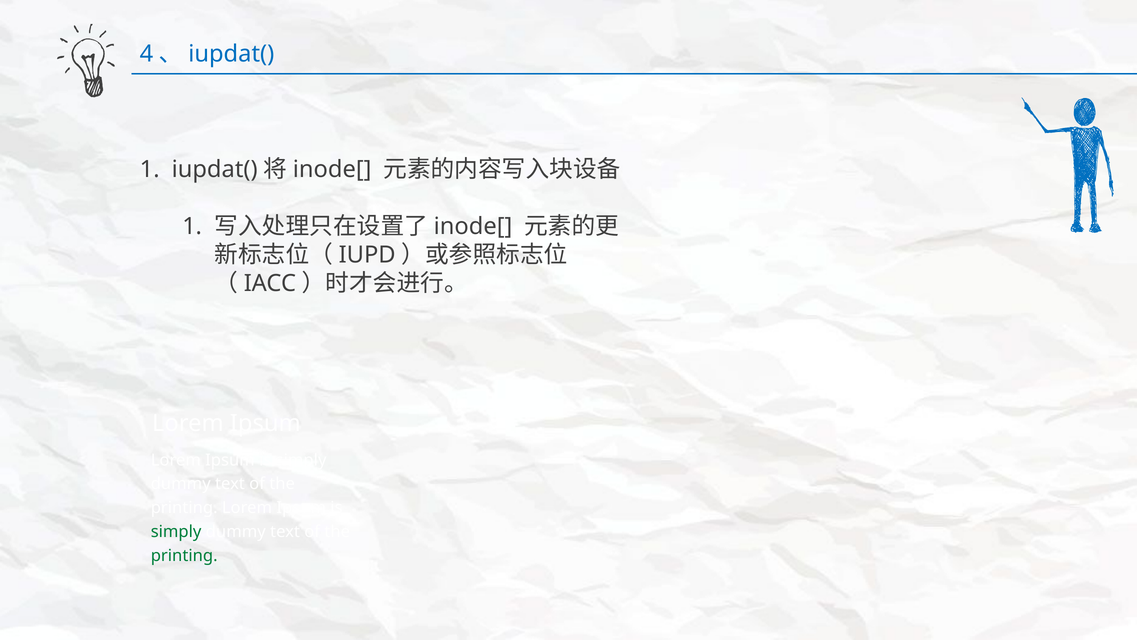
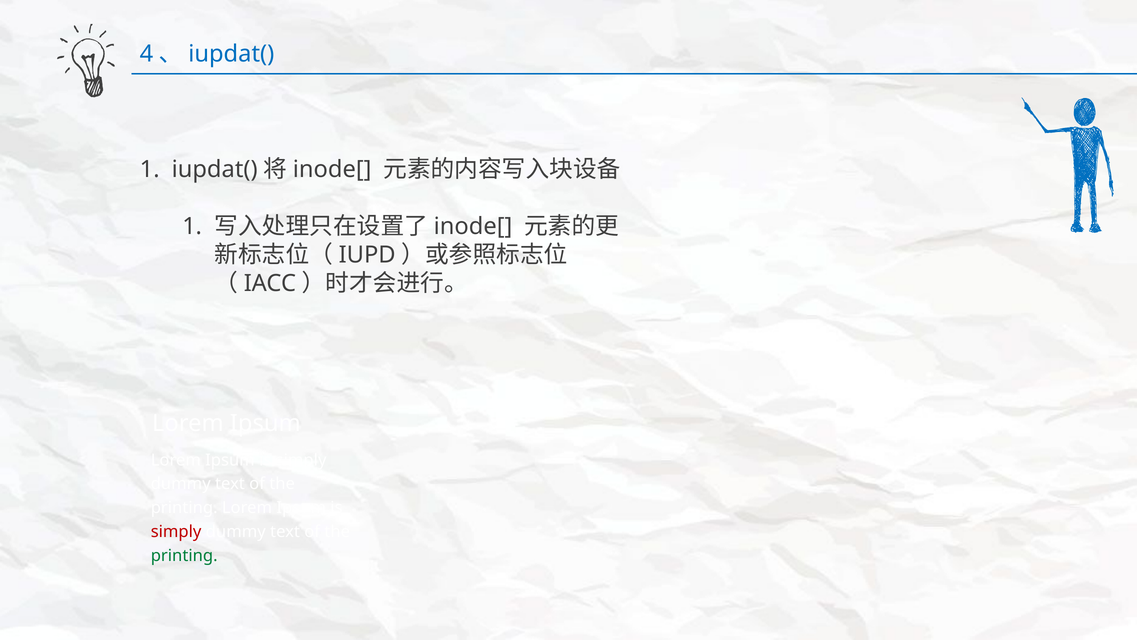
simply colour: green -> red (176, 531)
